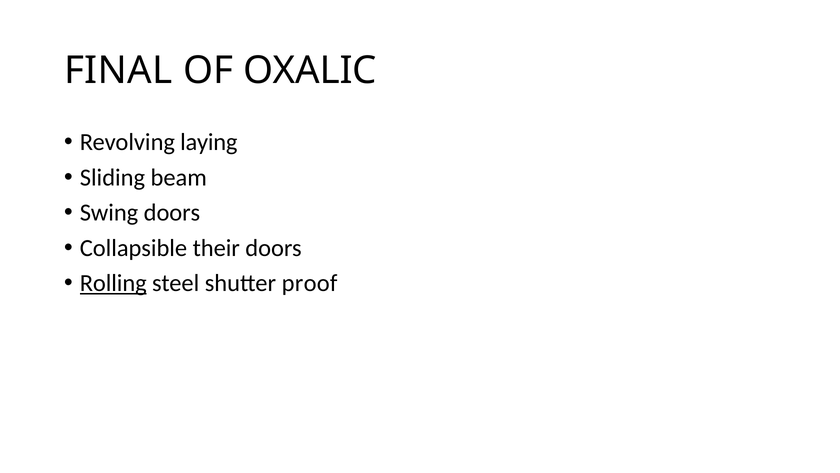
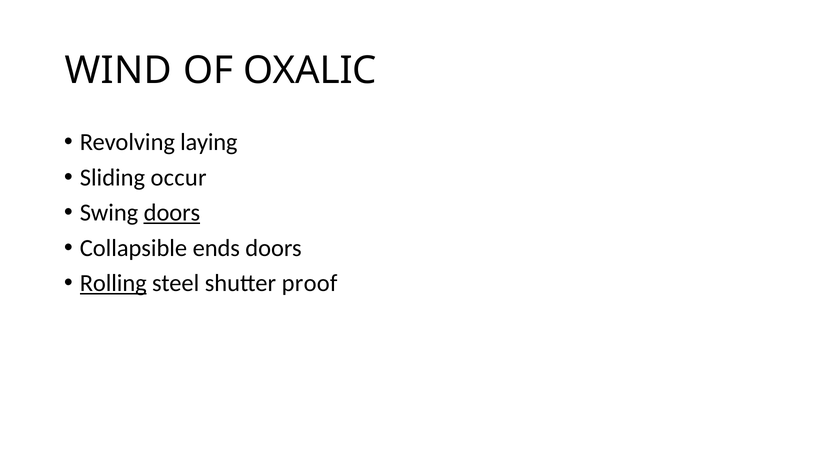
FINAL: FINAL -> WIND (118, 71)
beam: beam -> occur (179, 177)
doors underline: none -> present (172, 212)
their: their -> ends (216, 248)
